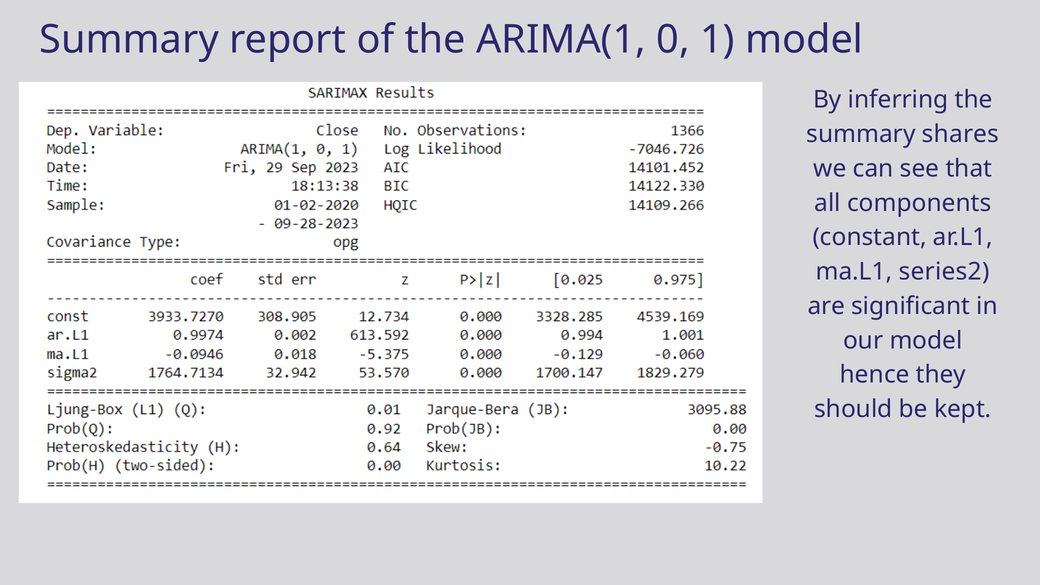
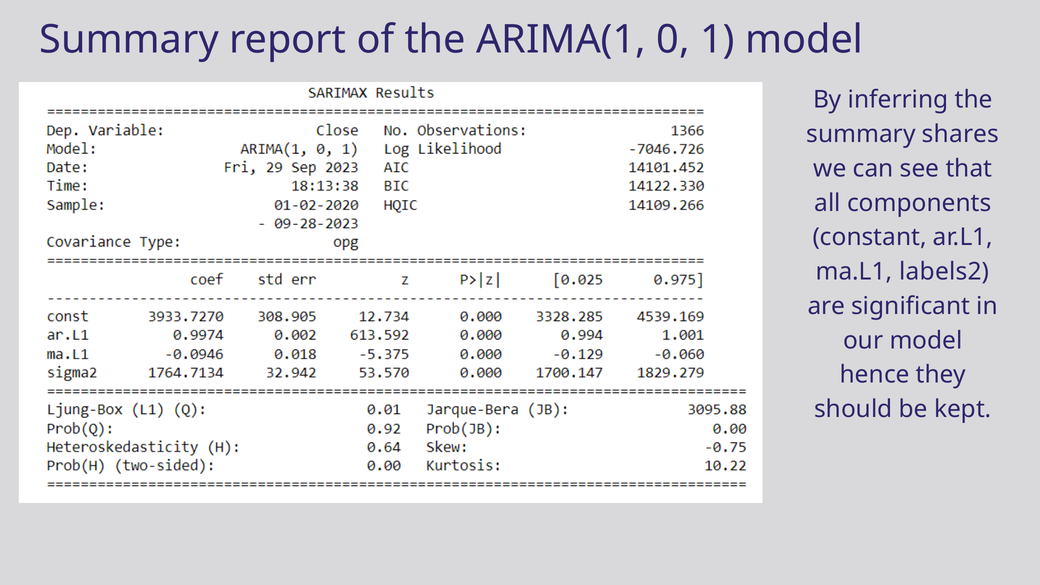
series2: series2 -> labels2 (944, 272)
